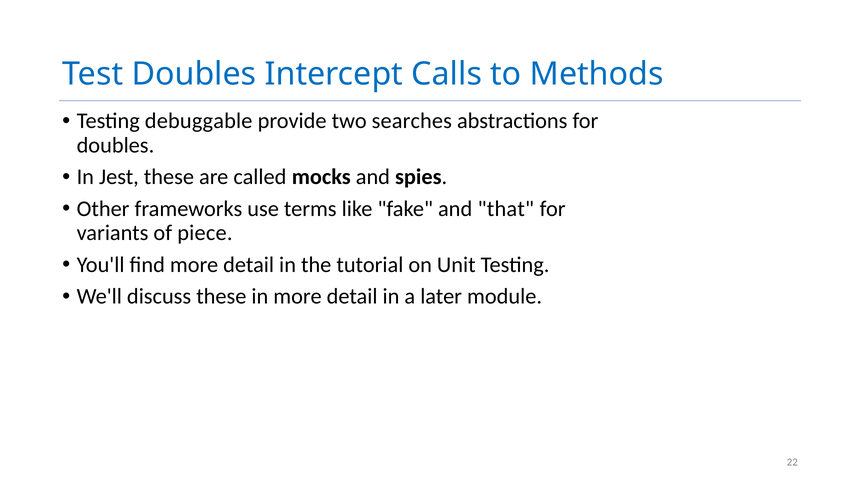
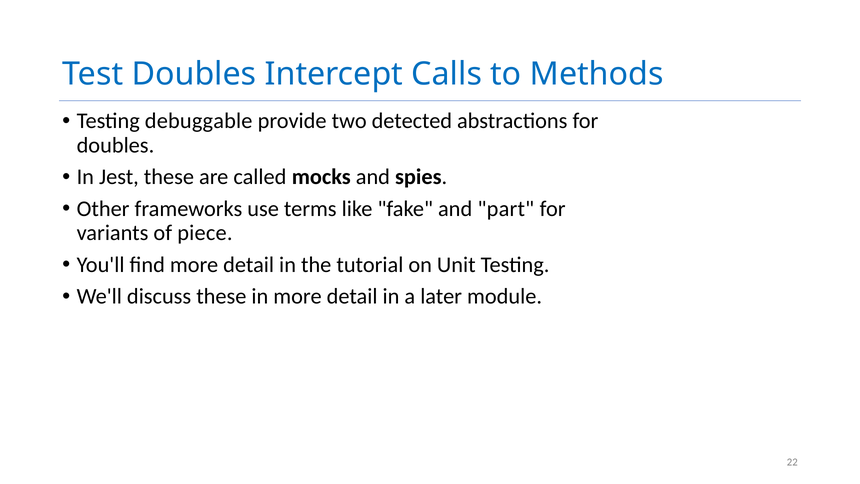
searches: searches -> detected (412, 121)
that: that -> part (506, 209)
